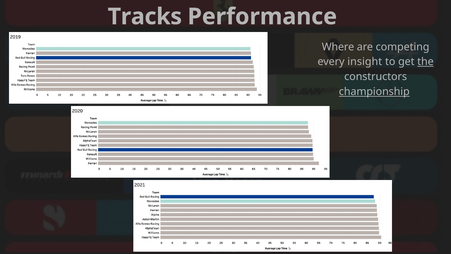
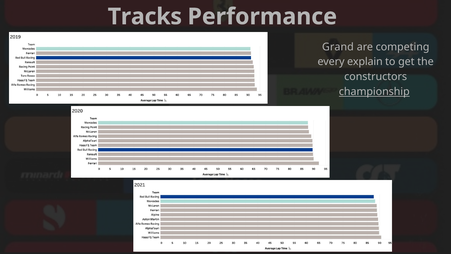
Where: Where -> Grand (338, 47)
insight: insight -> explain (365, 62)
the underline: present -> none (426, 62)
